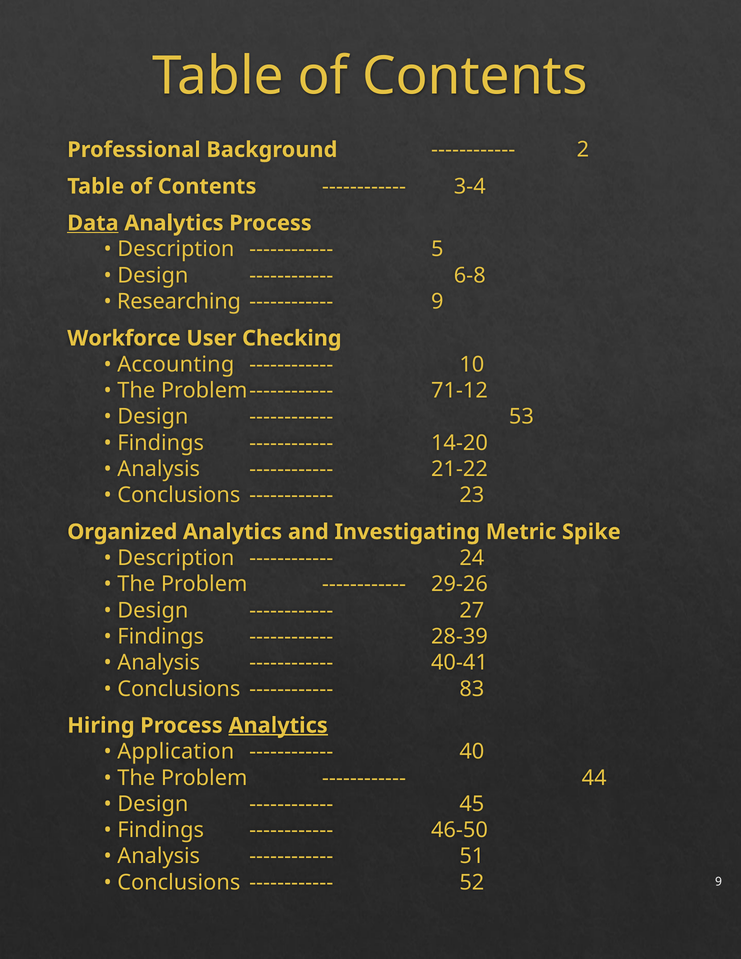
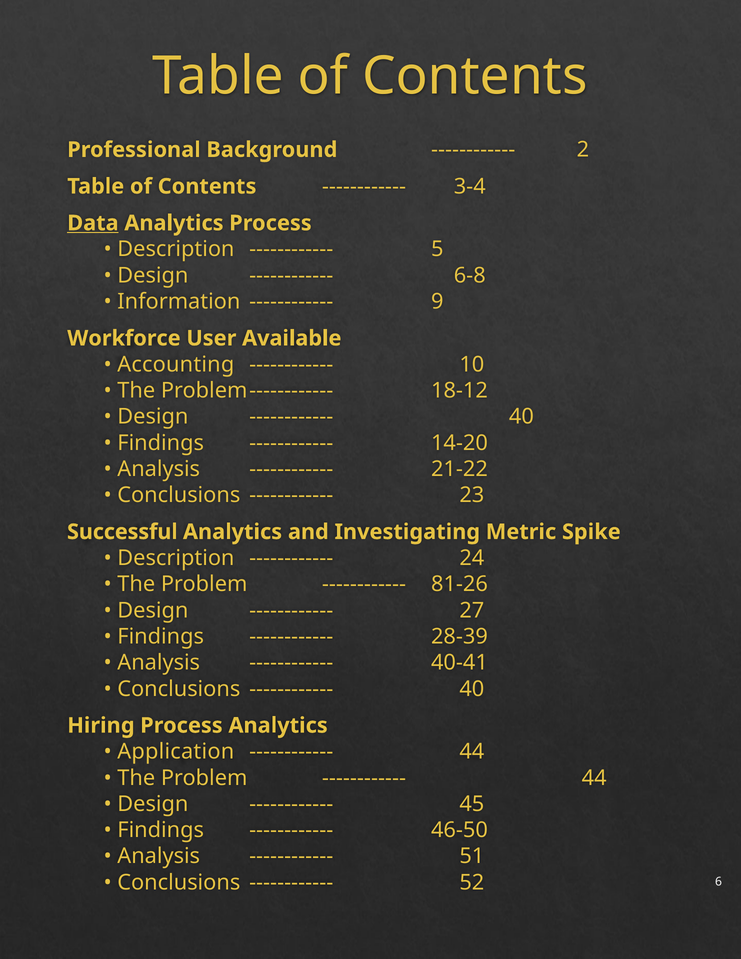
Researching: Researching -> Information (179, 302)
Checking: Checking -> Available (292, 338)
71-12: 71-12 -> 18-12 (459, 391)
53: 53 -> 40 (521, 417)
Organized: Organized -> Successful (122, 532)
29-26: 29-26 -> 81-26 (459, 584)
83: 83 -> 40 (472, 689)
Analytics underline: present -> none (278, 725)
40: 40 -> 44 (472, 752)
52 9: 9 -> 6 (719, 882)
